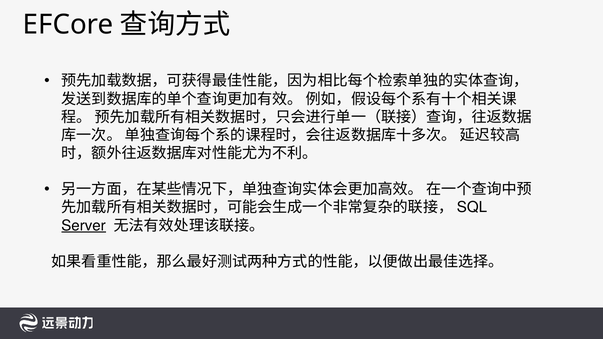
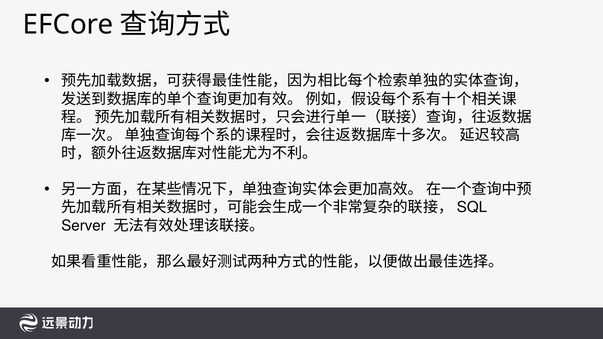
Server underline: present -> none (84, 226)
